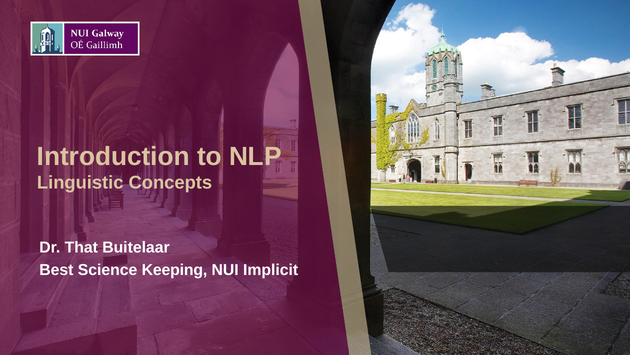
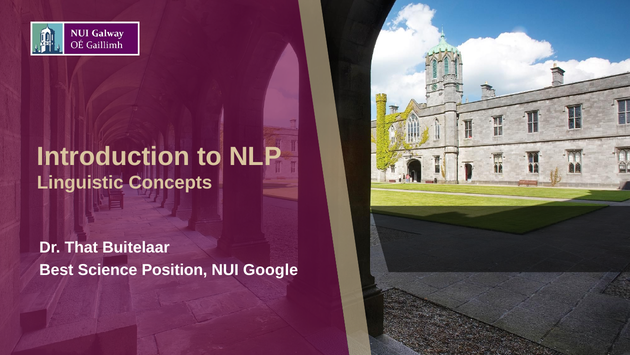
Keeping: Keeping -> Position (174, 270)
Implicit: Implicit -> Google (271, 270)
